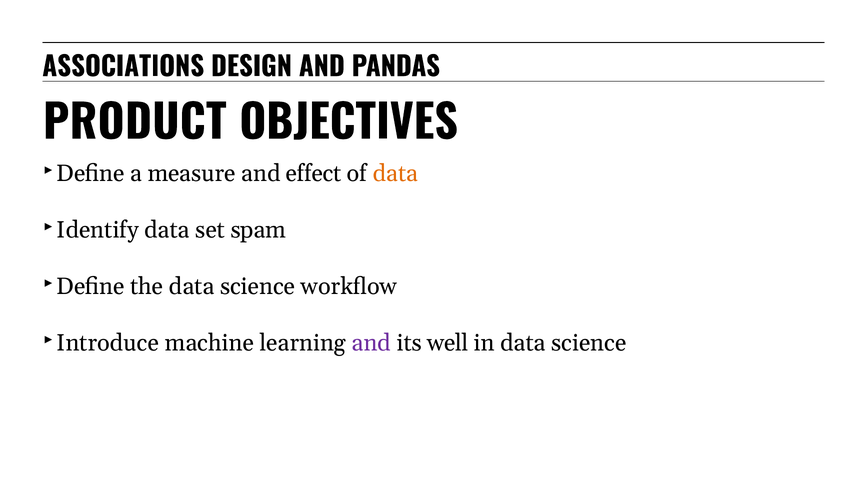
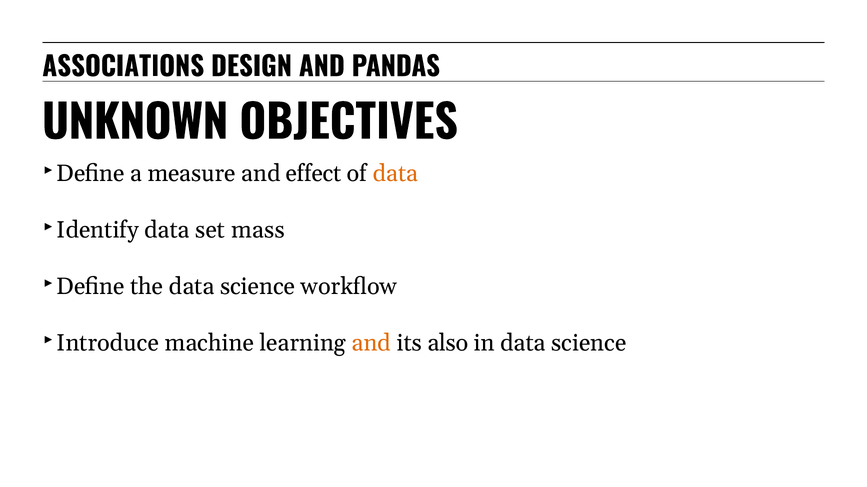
PRODUCT: PRODUCT -> UNKNOWN (135, 124)
spam: spam -> mass (258, 230)
and colour: purple -> orange (371, 343)
well: well -> also (448, 343)
